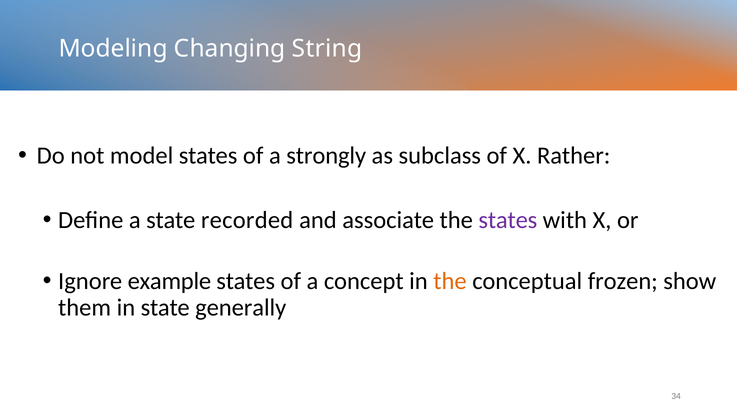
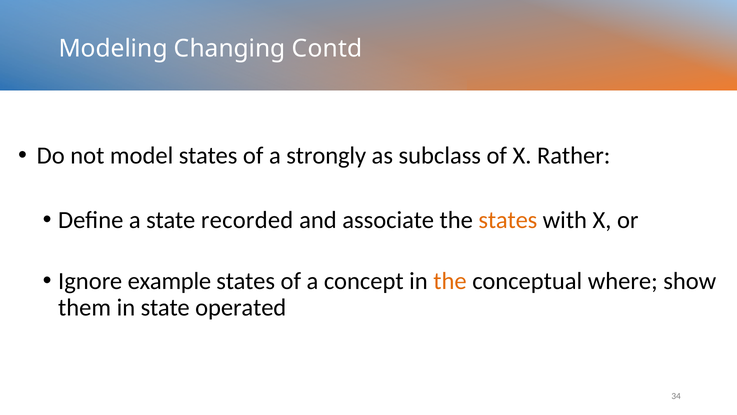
String: String -> Contd (327, 48)
states colour: purple -> orange (508, 220)
frozen: frozen -> where (623, 281)
generally: generally -> operated (241, 307)
